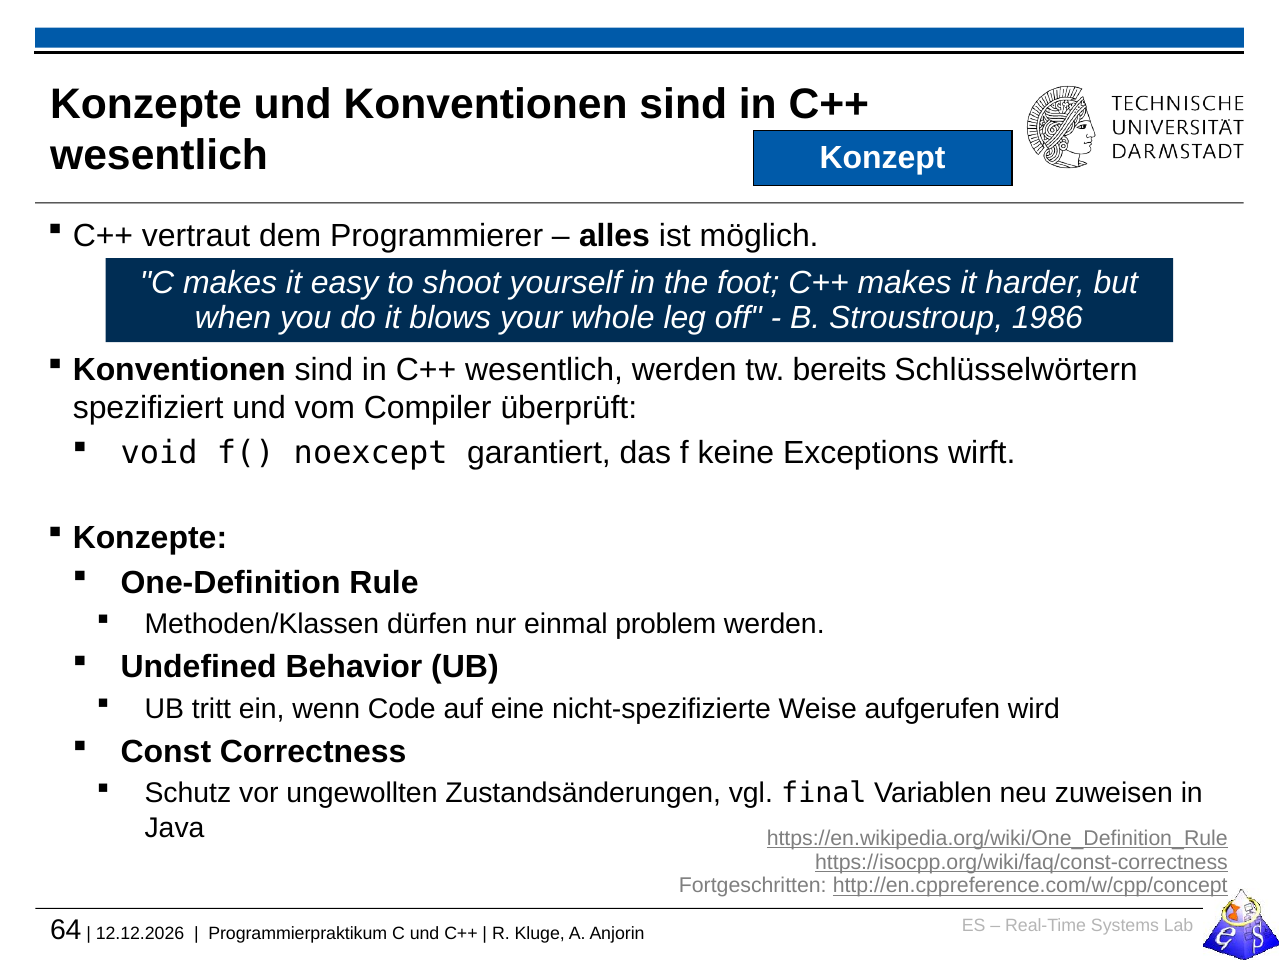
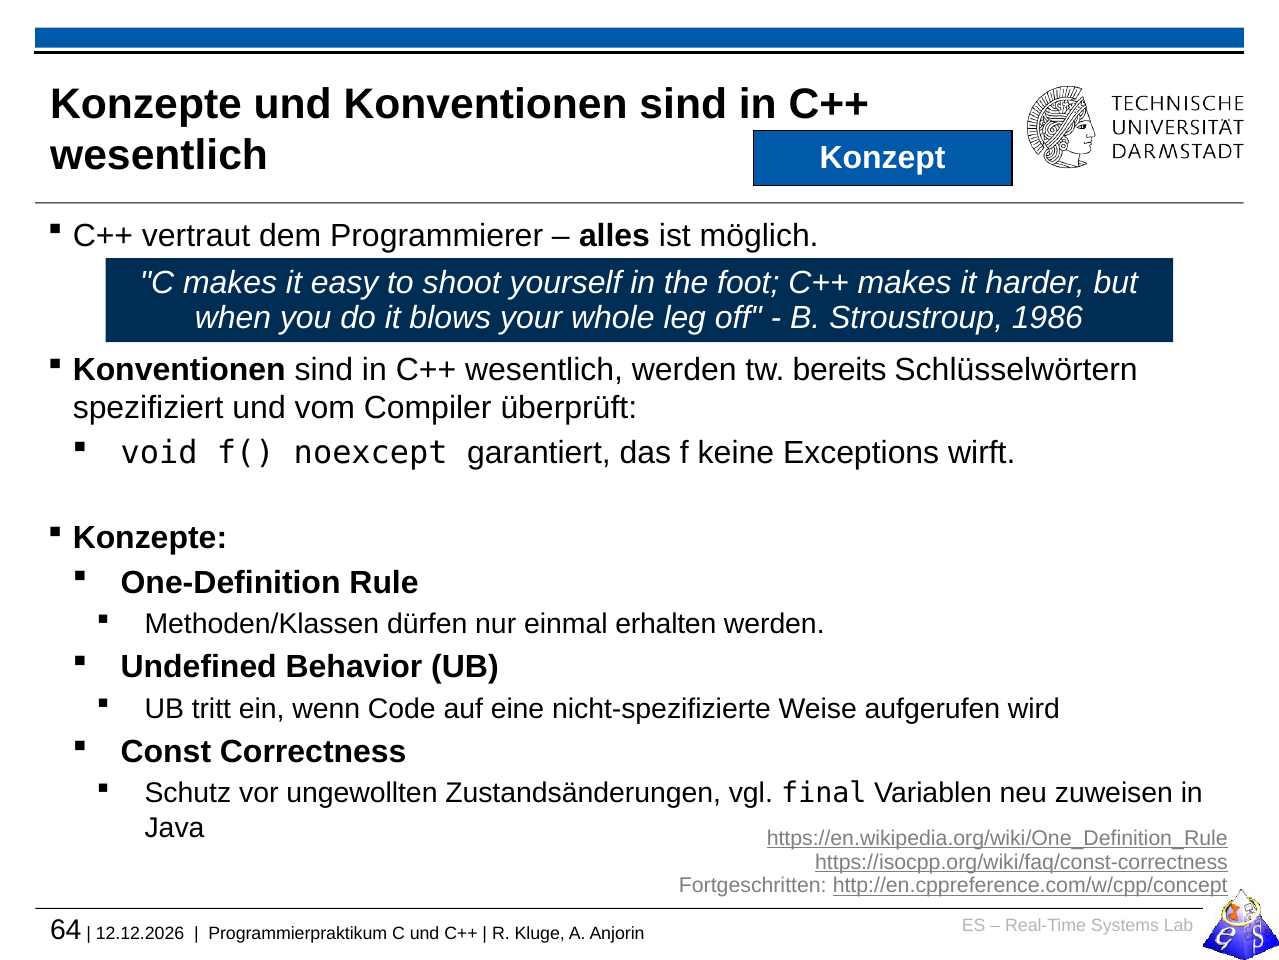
problem: problem -> erhalten (666, 624)
